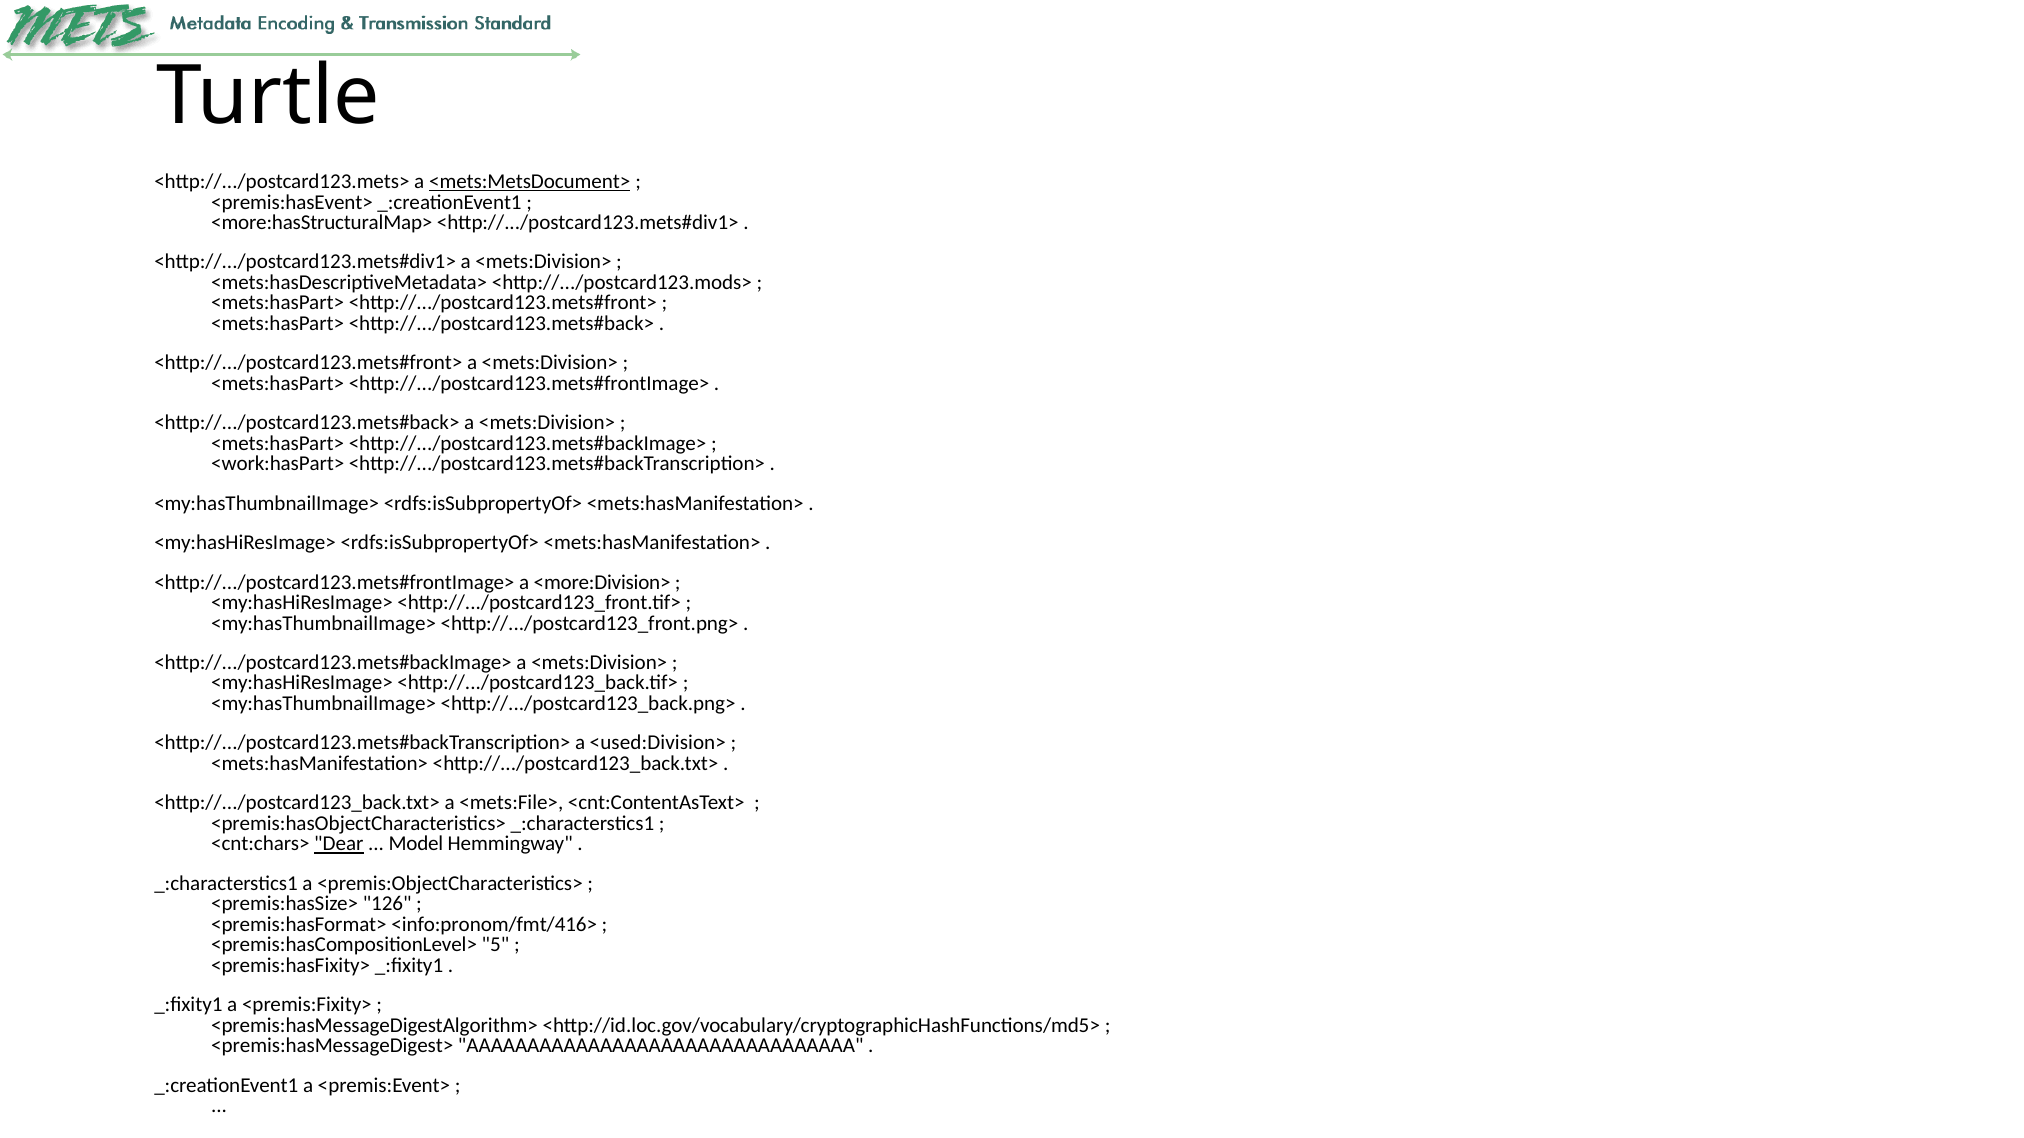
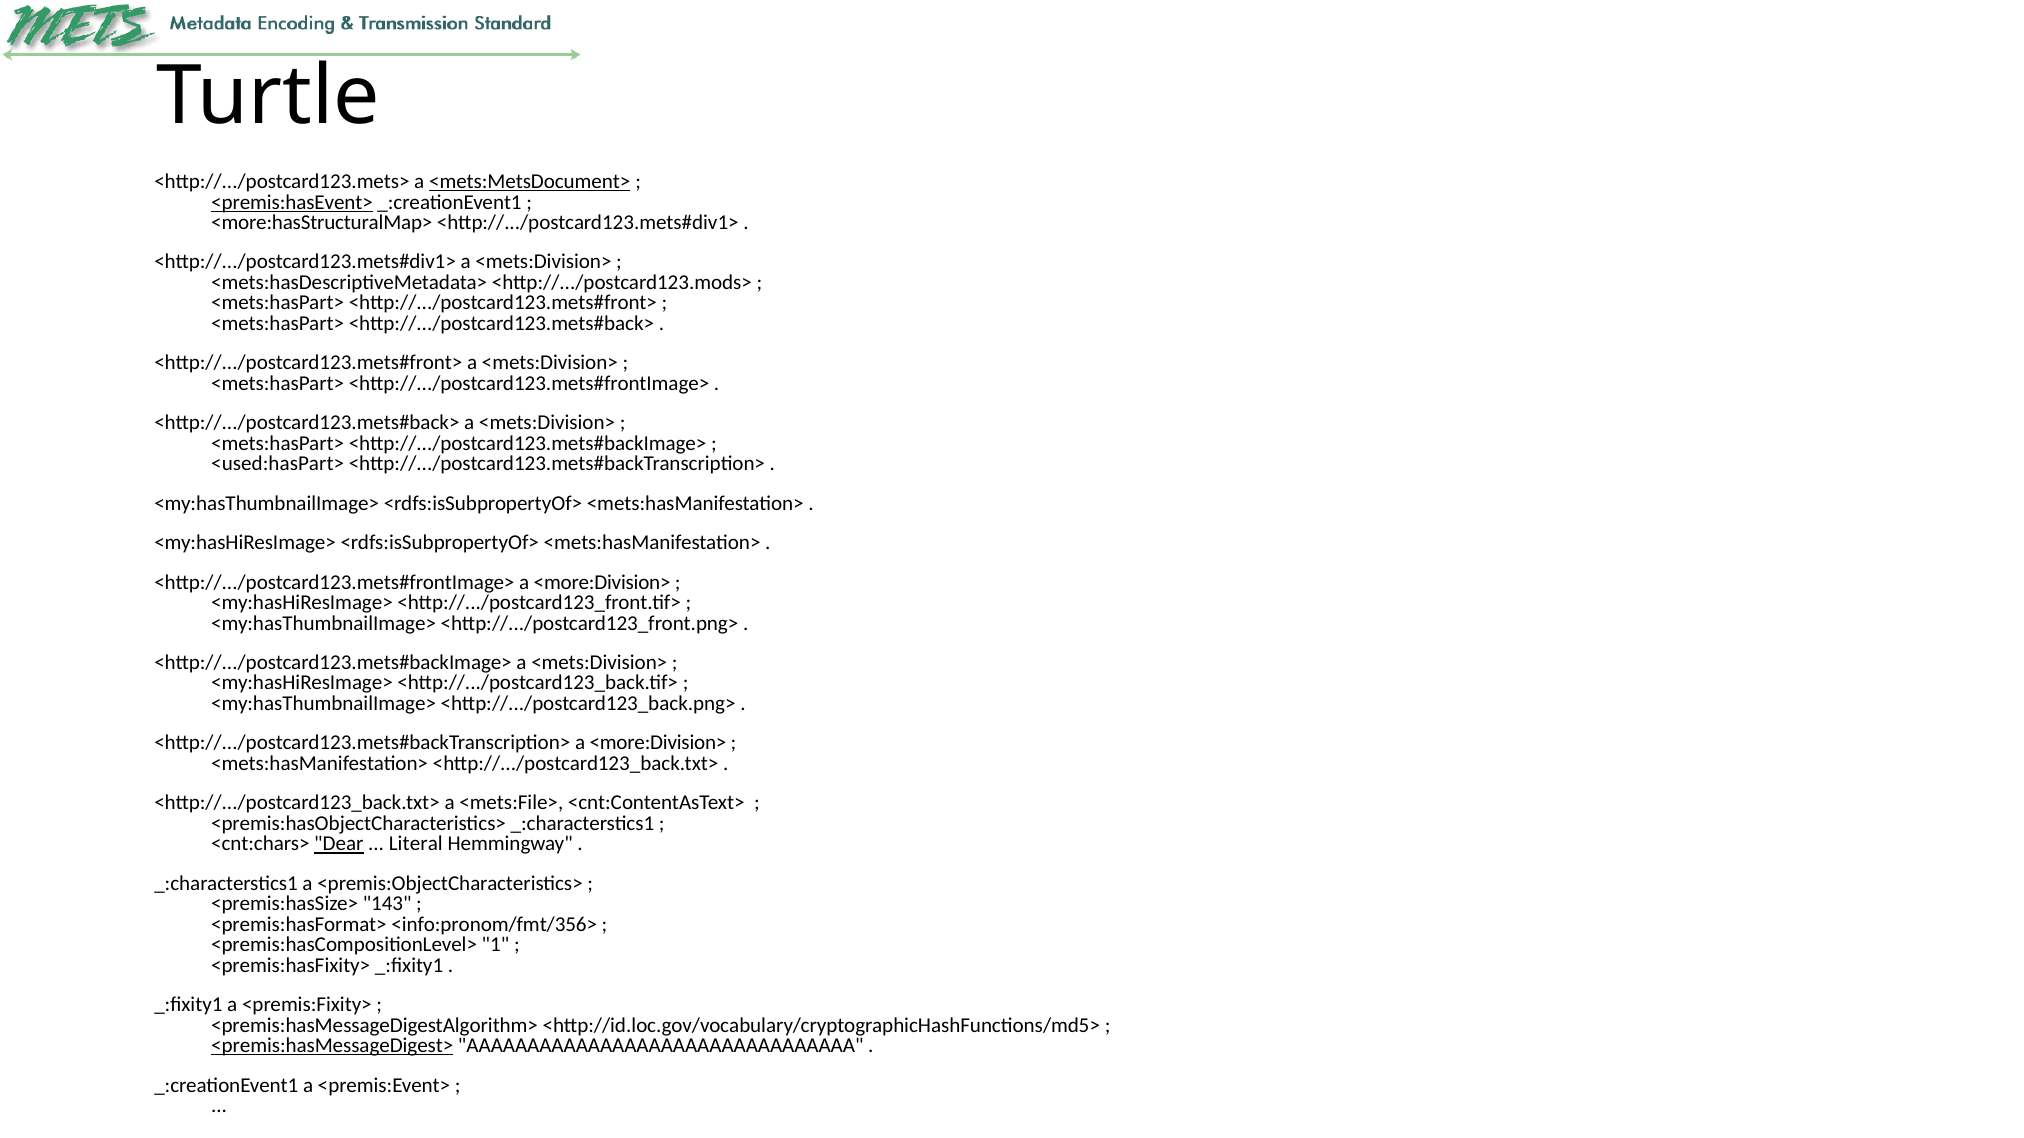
<premis:hasEvent> underline: none -> present (292, 202)
<work:hasPart>: <work:hasPart> -> <used:hasPart> (278, 464)
<used:Division>: <used:Division> -> <more:Division> (658, 743)
Model: Model -> Literal (416, 844)
126: 126 -> 143 (387, 904)
<info:pronom/fmt/416>: <info:pronom/fmt/416> -> <info:pronom/fmt/356> (494, 925)
5: 5 -> 1 (495, 945)
<premis:hasMessageDigest> underline: none -> present (332, 1046)
